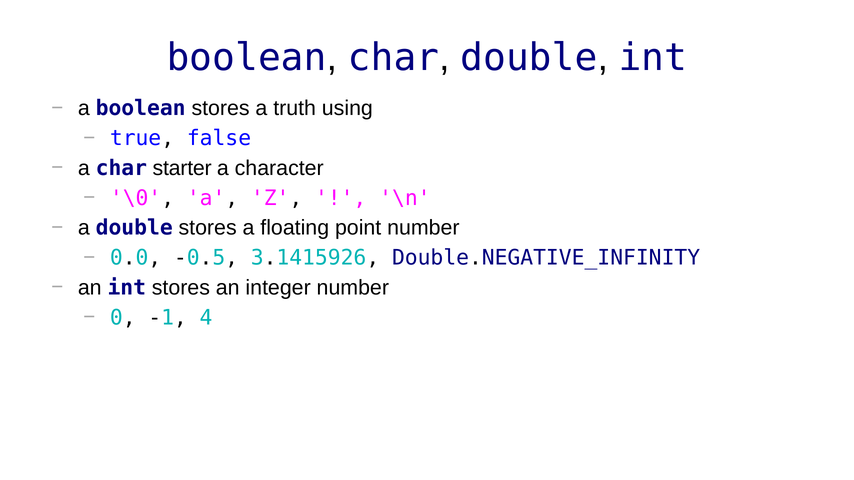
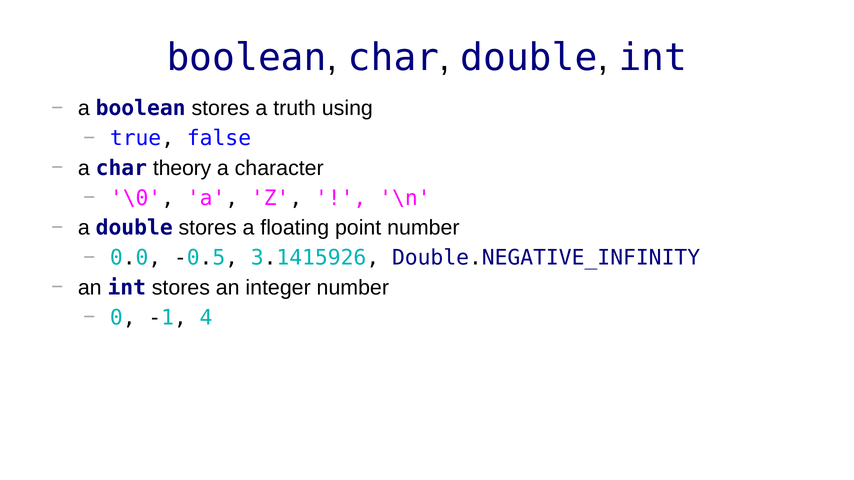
starter: starter -> theory (182, 168)
